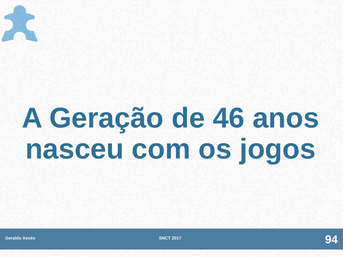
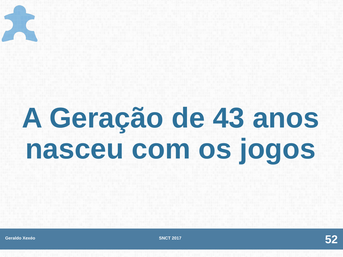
46: 46 -> 43 (229, 118)
94: 94 -> 52 (331, 240)
